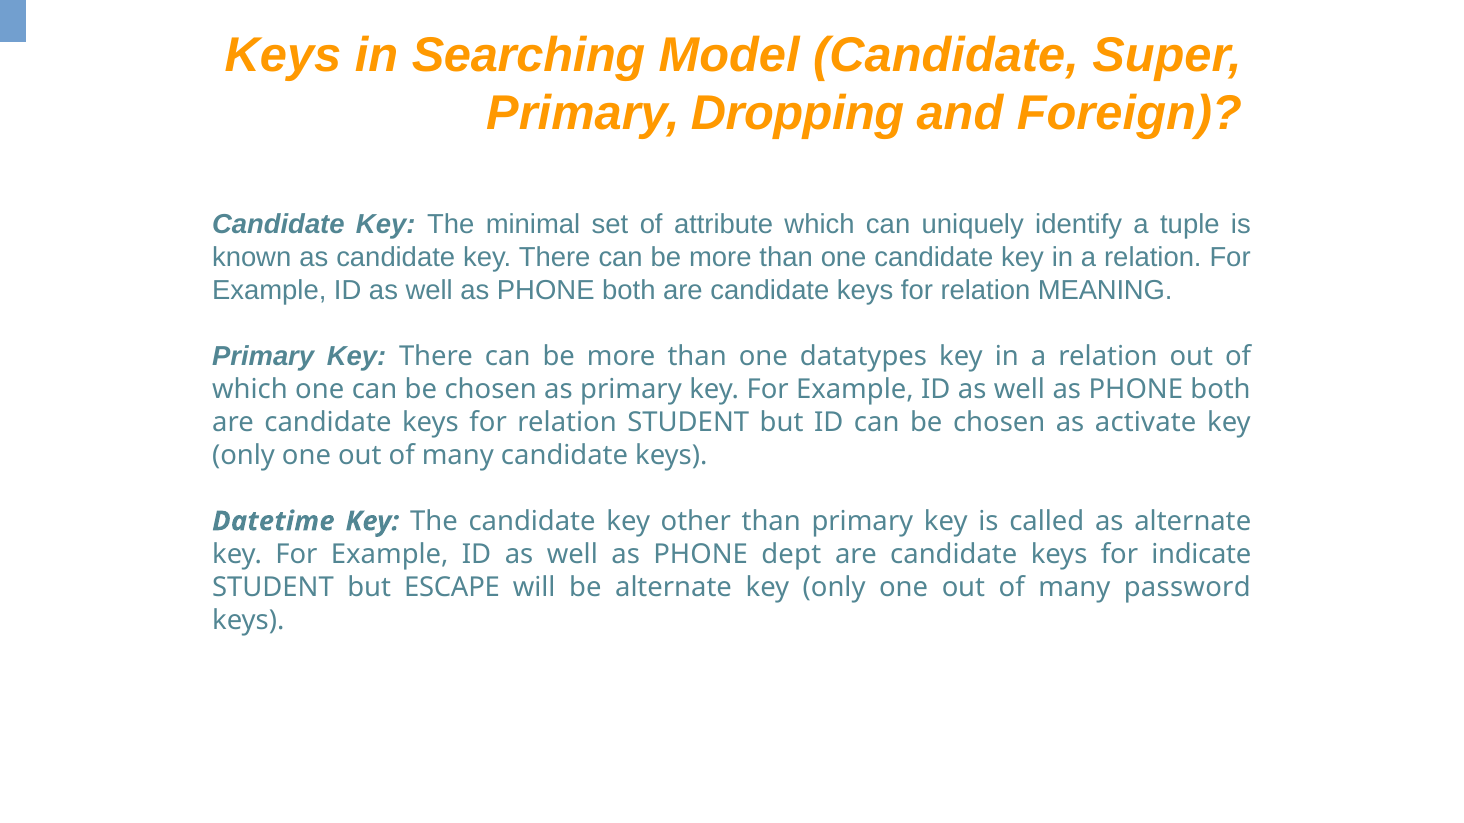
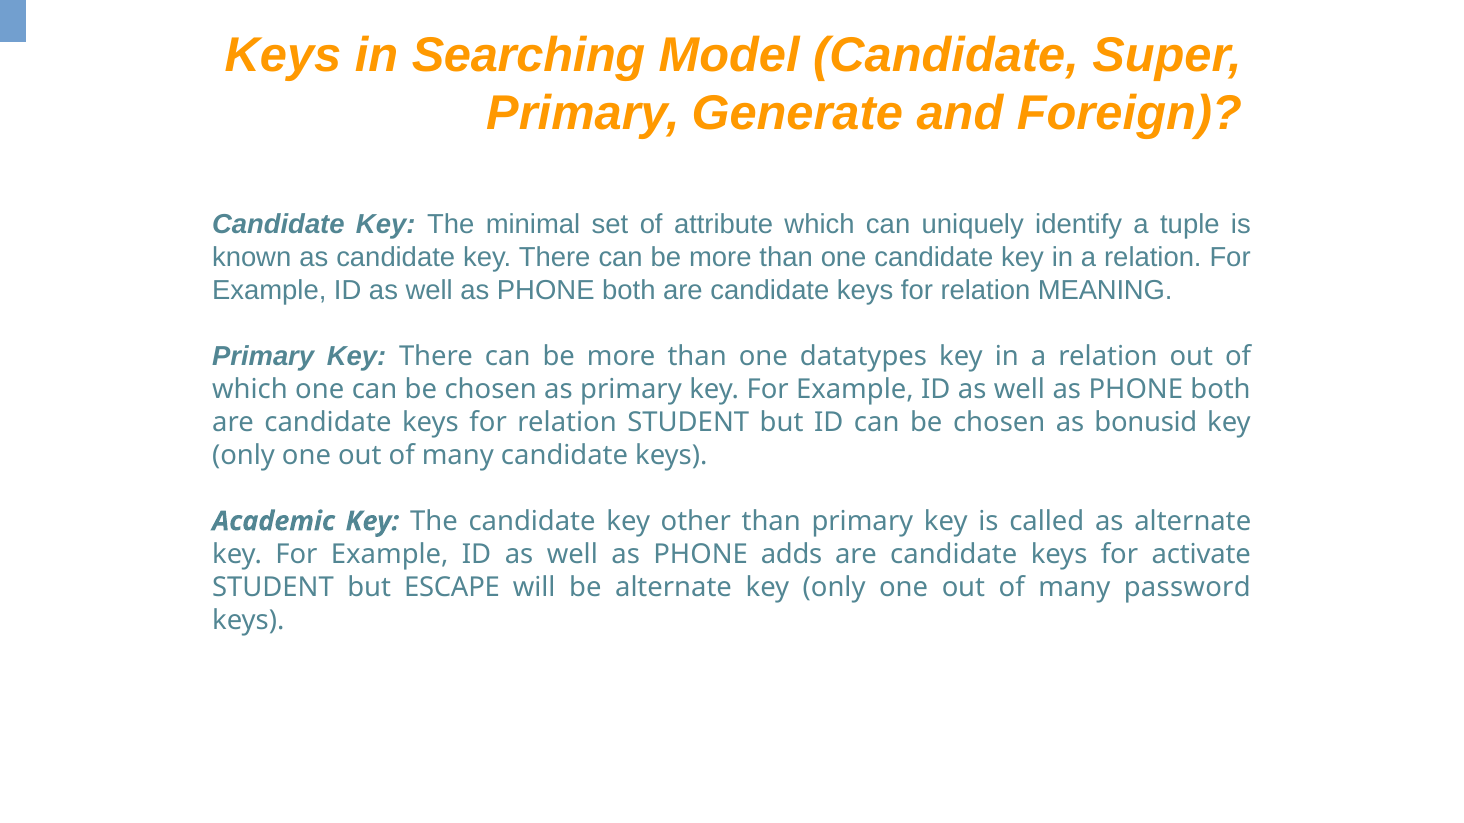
Dropping: Dropping -> Generate (797, 114)
activate: activate -> bonusid (1146, 423)
Datetime: Datetime -> Academic (274, 522)
dept: dept -> adds (792, 554)
indicate: indicate -> activate (1201, 554)
